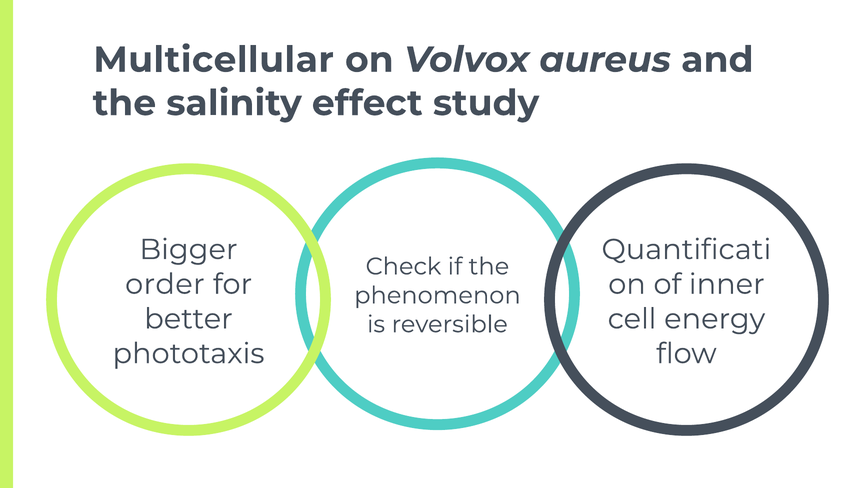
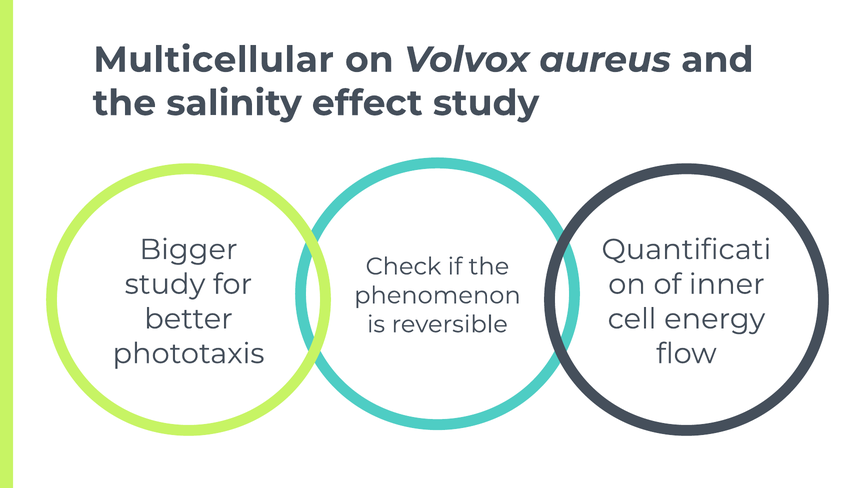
order: order -> study (165, 284)
